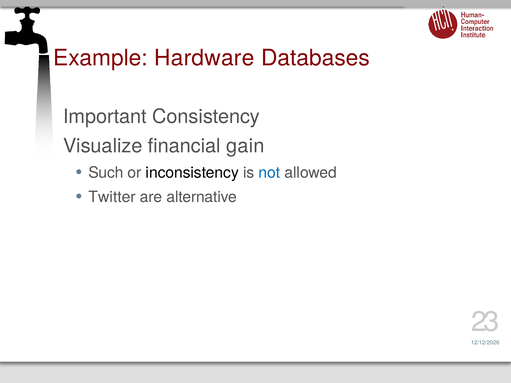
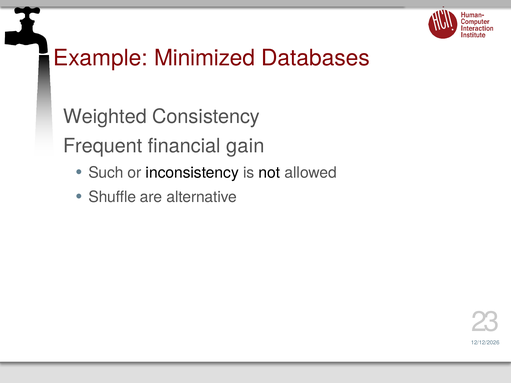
Hardware: Hardware -> Minimized (205, 58)
Important: Important -> Weighted (105, 117)
Visualize: Visualize -> Frequent (103, 146)
not colour: blue -> black (269, 173)
Twitter: Twitter -> Shuffle (112, 197)
